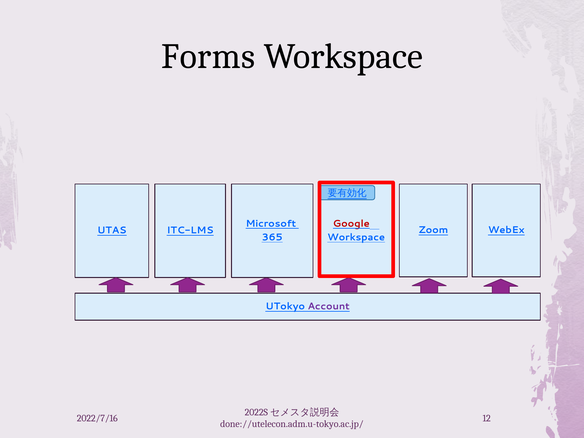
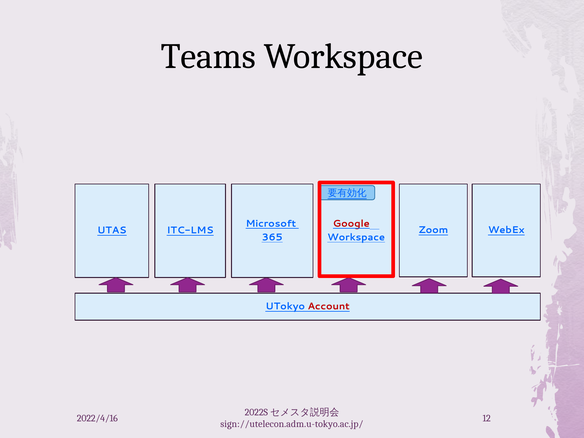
Forms: Forms -> Teams (208, 57)
Account colour: purple -> red (329, 306)
2022/7/16: 2022/7/16 -> 2022/4/16 (97, 418)
done://utelecon.adm.u-tokyo.ac.jp/: done://utelecon.adm.u-tokyo.ac.jp/ -> sign://utelecon.adm.u-tokyo.ac.jp/ (292, 424)
